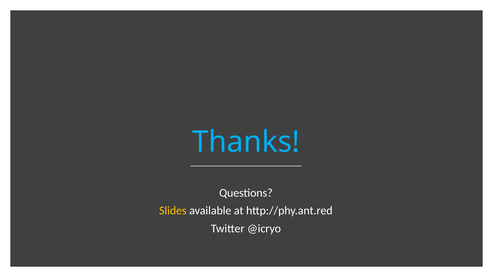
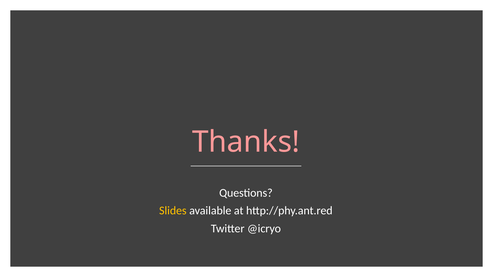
Thanks colour: light blue -> pink (246, 142)
